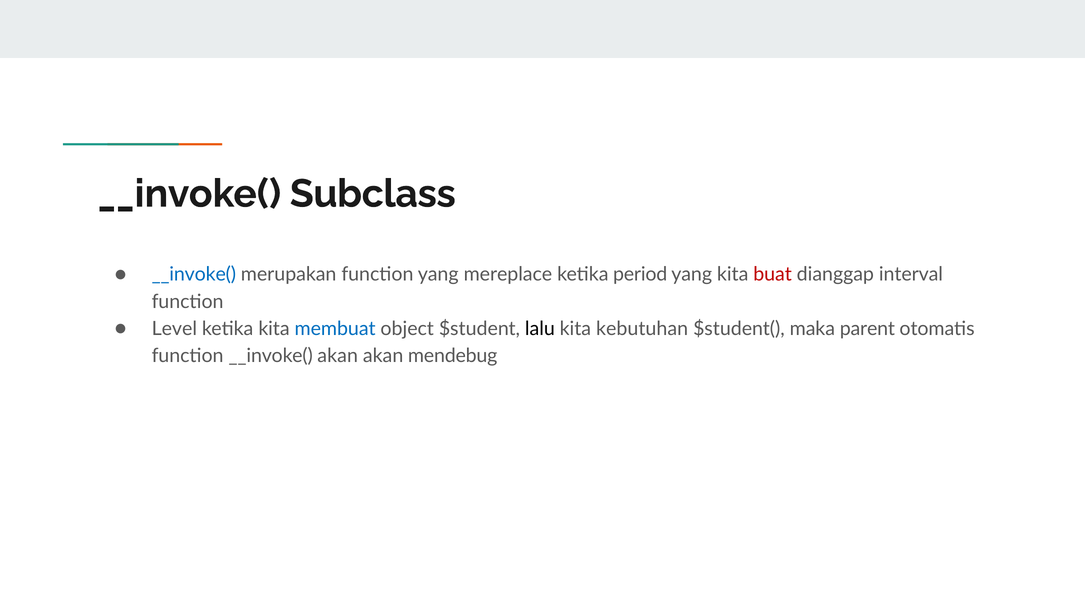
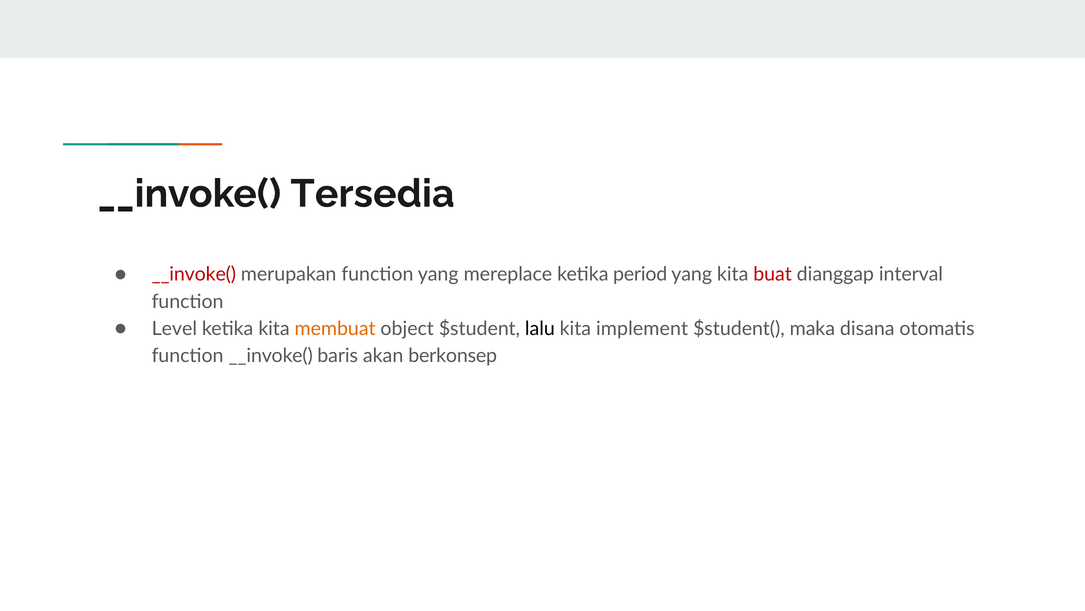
Subclass: Subclass -> Tersedia (373, 194)
__invoke( colour: blue -> red (194, 274)
membuat colour: blue -> orange (335, 328)
kebutuhan: kebutuhan -> implement (642, 328)
parent: parent -> disana (867, 328)
__invoke( akan: akan -> baris (338, 355)
mendebug: mendebug -> berkonsep (453, 355)
